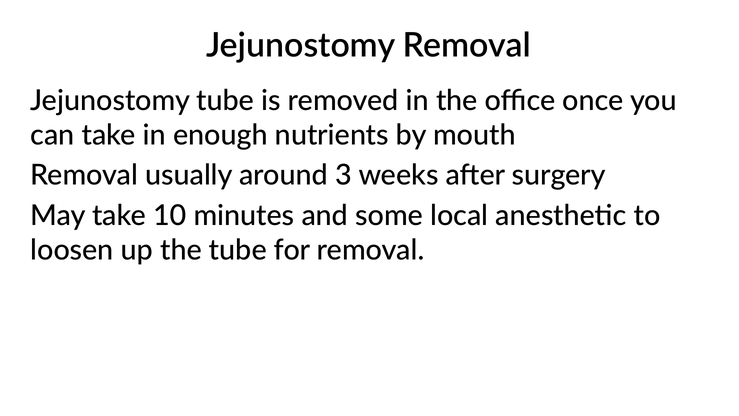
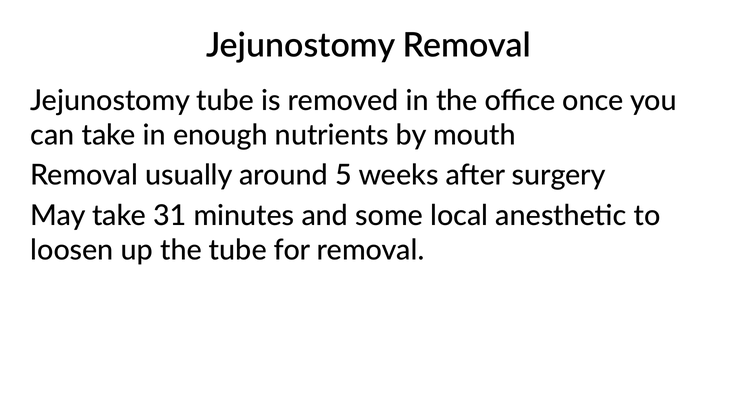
3: 3 -> 5 (344, 175)
10: 10 -> 31 (170, 216)
